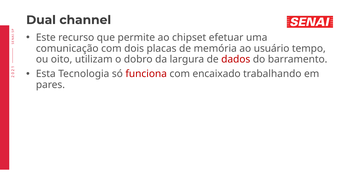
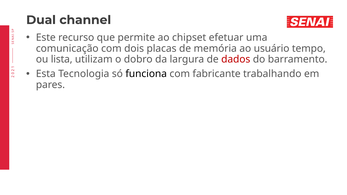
oito: oito -> lista (62, 59)
funciona colour: red -> black (146, 74)
encaixado: encaixado -> fabricante (217, 74)
